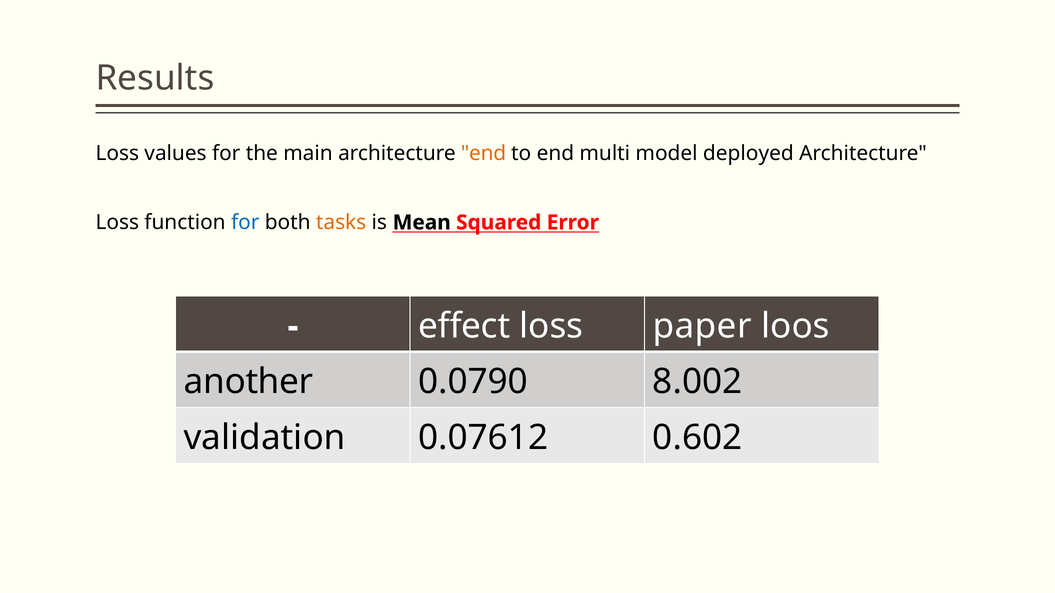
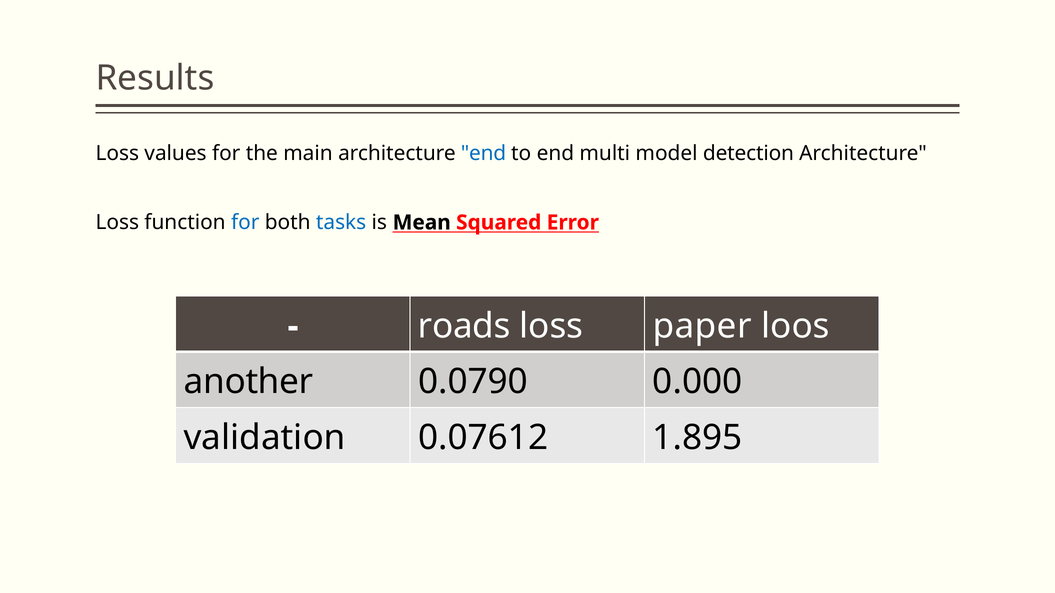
end colour: orange -> blue (483, 154)
deployed: deployed -> detection (748, 154)
tasks colour: orange -> blue (341, 223)
effect: effect -> roads (464, 326)
8.002: 8.002 -> 0.000 (697, 382)
0.602: 0.602 -> 1.895 (697, 438)
